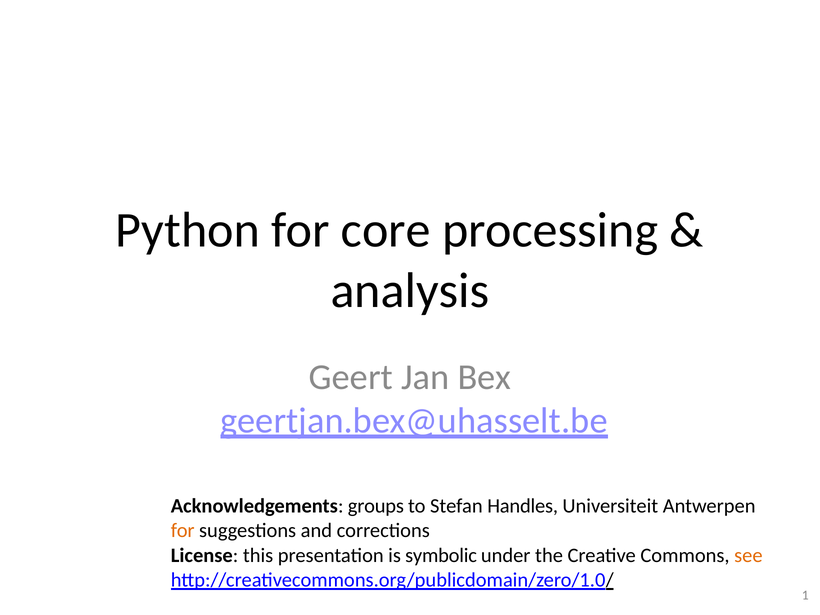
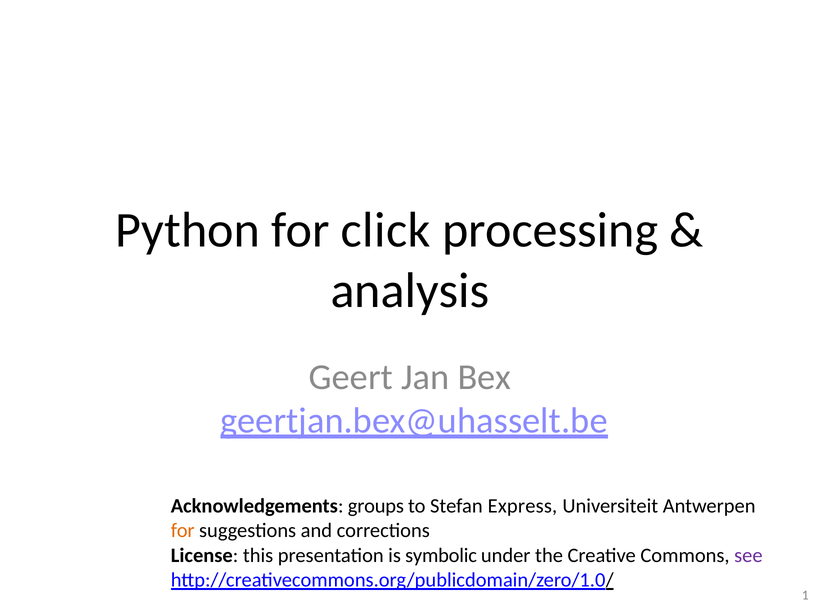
core: core -> click (386, 230)
Handles: Handles -> Express (522, 506)
see colour: orange -> purple (748, 555)
